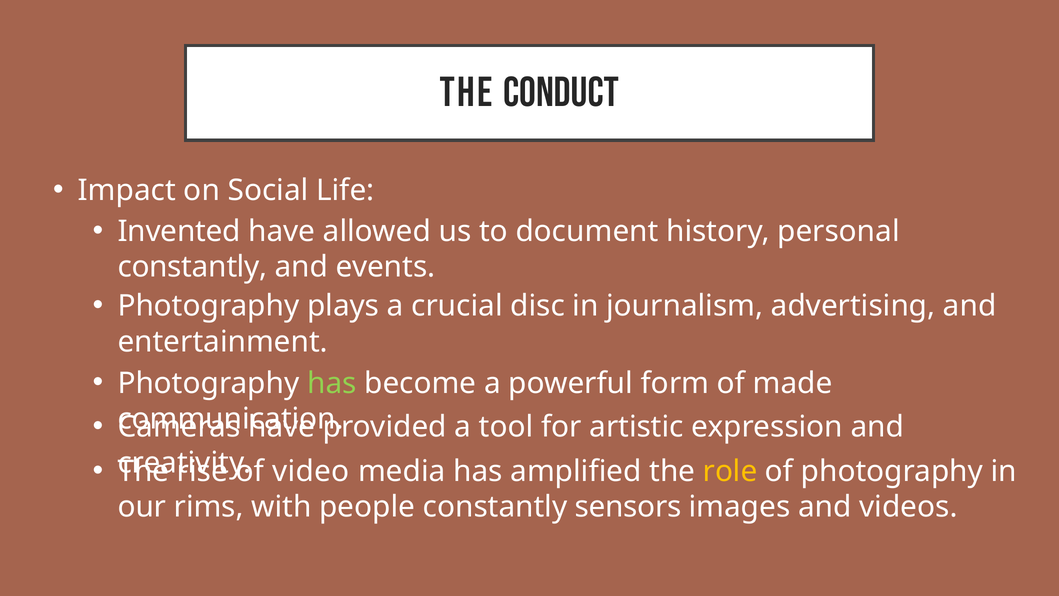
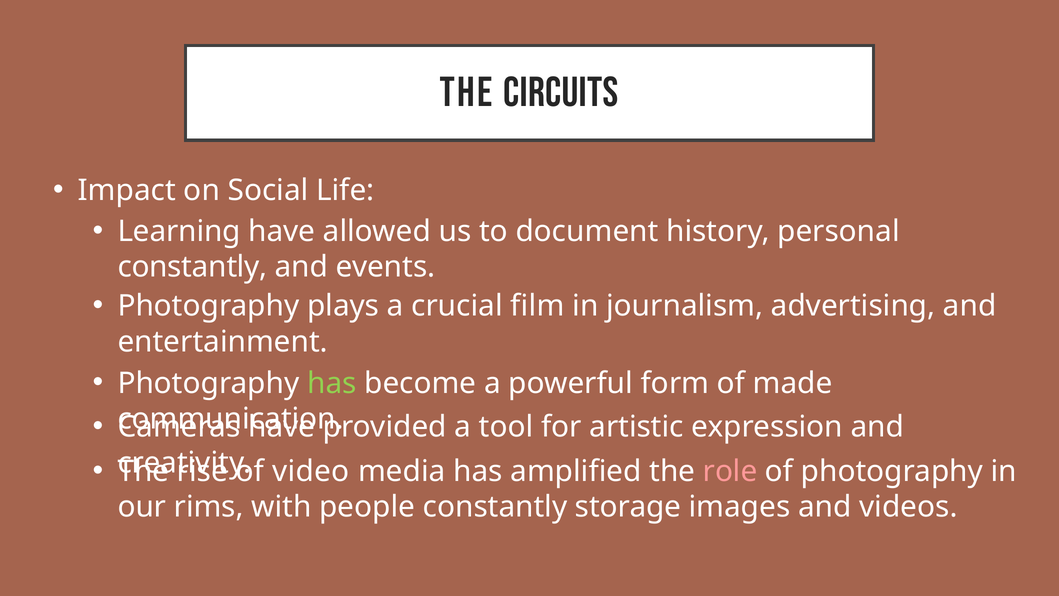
CONDUCT: CONDUCT -> CIRCUITS (561, 92)
Invented: Invented -> Learning (179, 231)
disc: disc -> film (538, 306)
role colour: yellow -> pink (730, 471)
sensors: sensors -> storage (628, 507)
